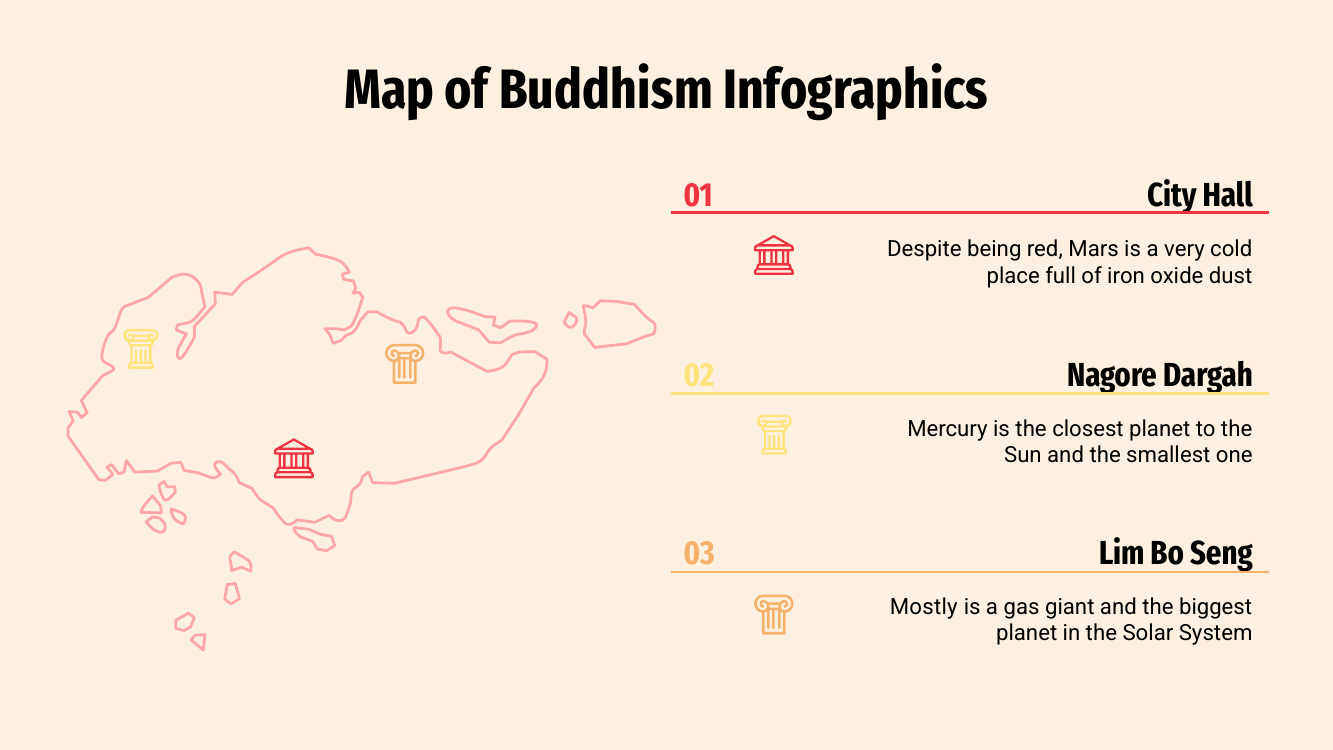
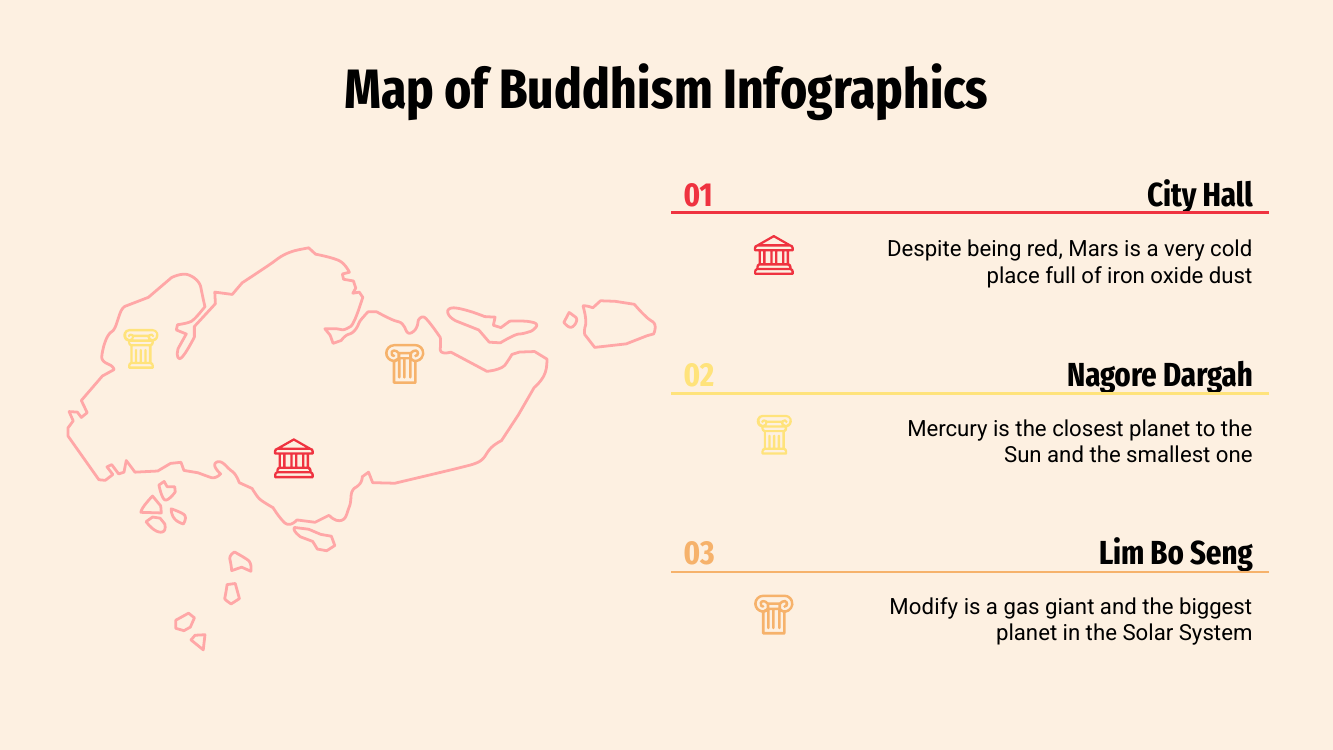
Mostly: Mostly -> Modify (924, 607)
